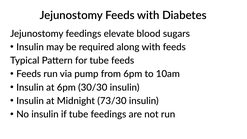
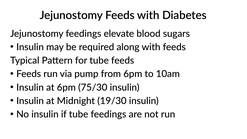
30/30: 30/30 -> 75/30 (93, 87)
73/30: 73/30 -> 19/30 (112, 101)
